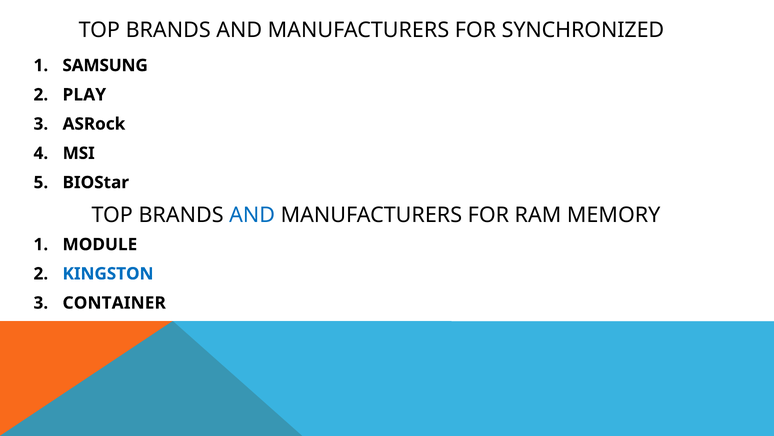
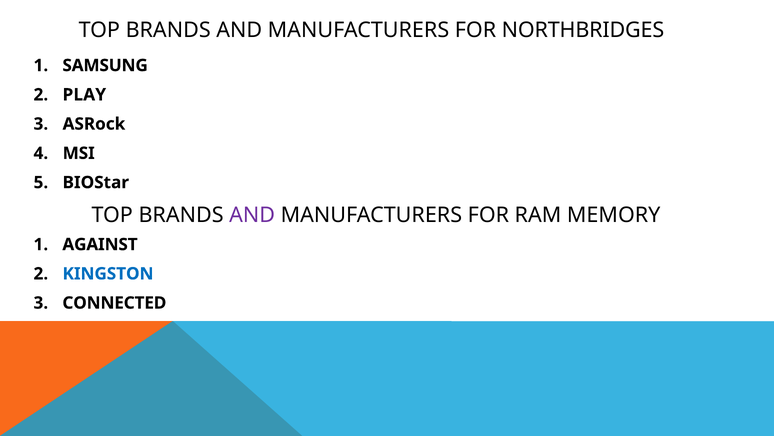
SYNCHRONIZED: SYNCHRONIZED -> NORTHBRIDGES (583, 30)
AND colour: blue -> purple (252, 215)
MODULE: MODULE -> AGAINST (100, 244)
CONTAINER: CONTAINER -> CONNECTED (114, 303)
